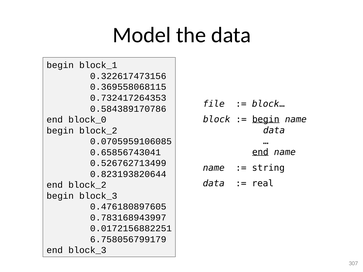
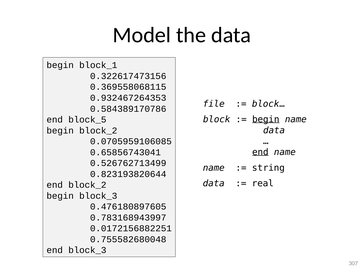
0.732417264353: 0.732417264353 -> 0.932467264353 (128, 98)
block_0: block_0 -> block_5 (87, 120)
6.758056799179: 6.758056799179 -> 0.755582680048 (128, 240)
